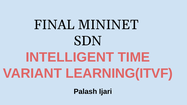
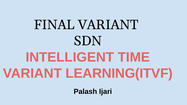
FINAL MININET: MININET -> VARIANT (108, 25)
